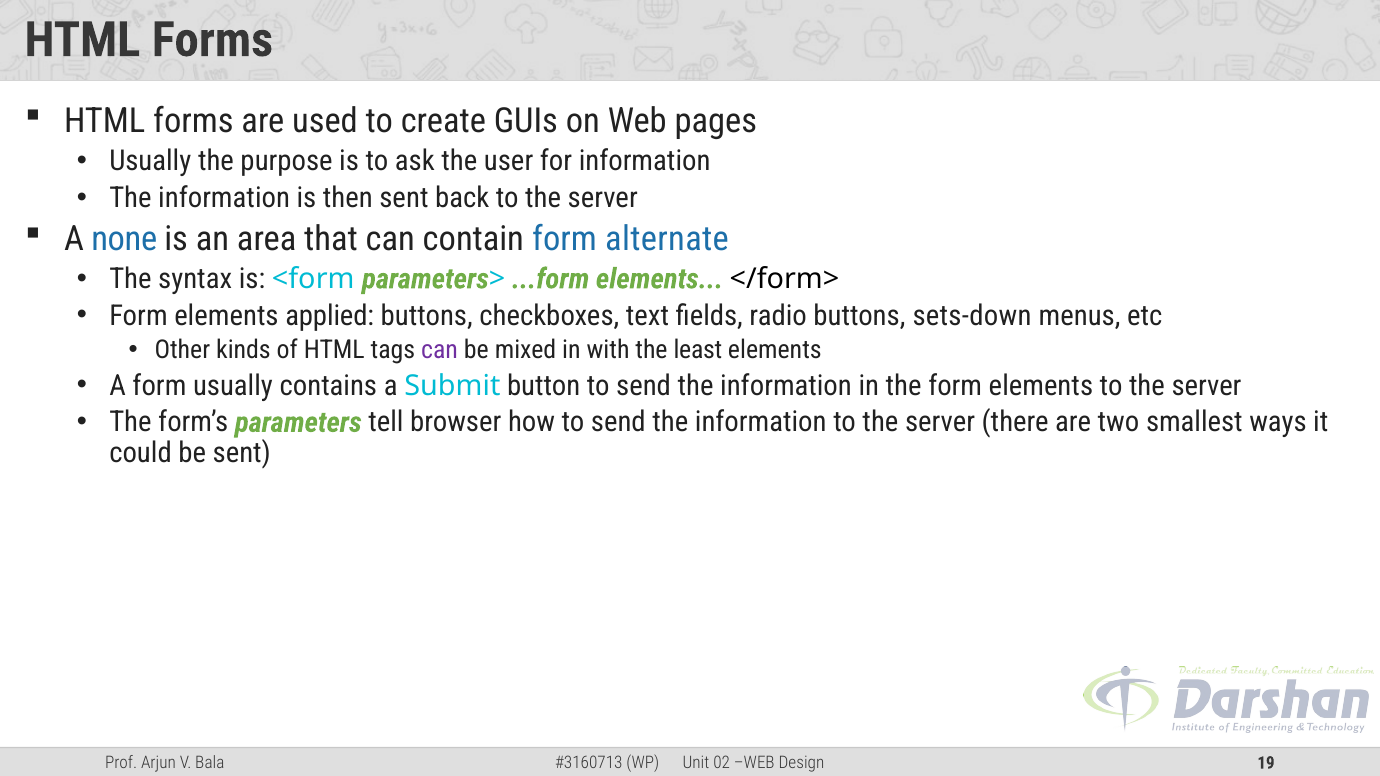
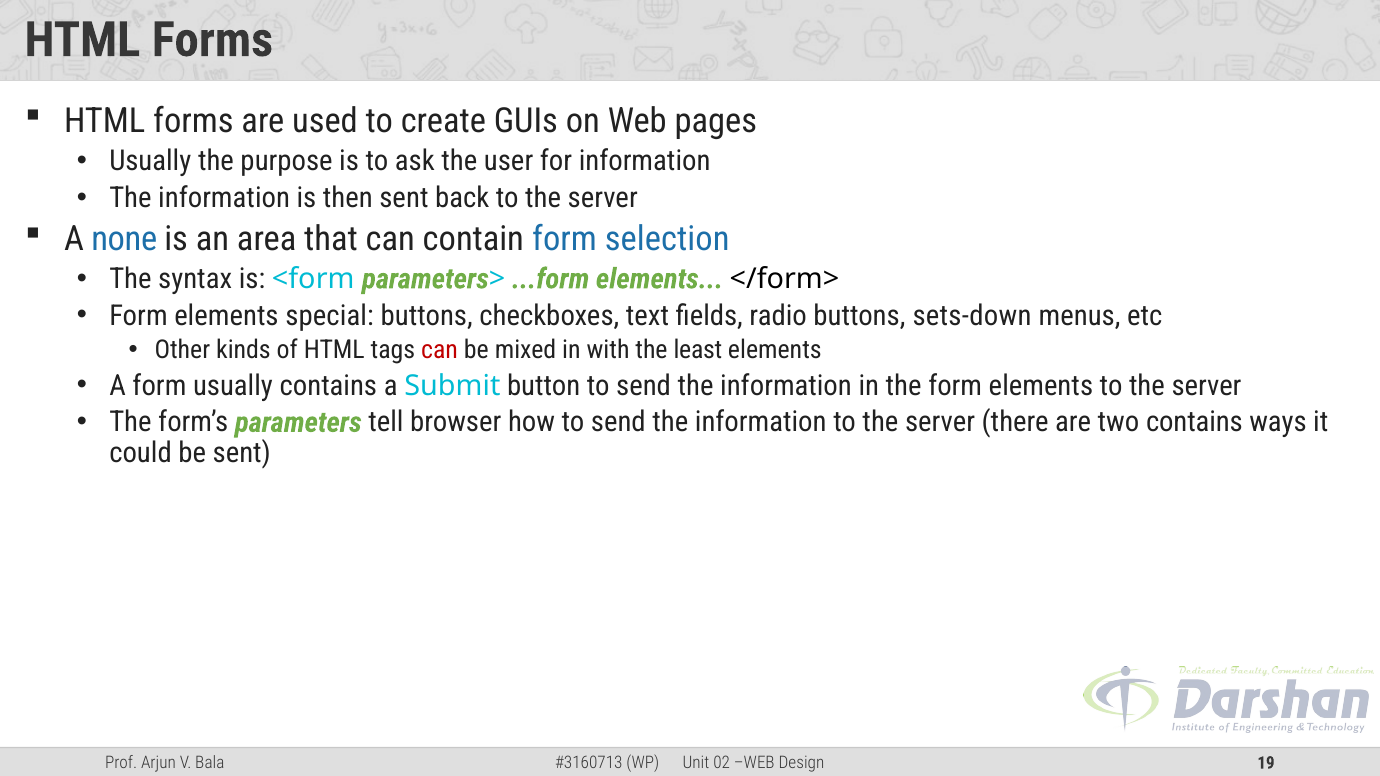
alternate: alternate -> selection (667, 239)
applied: applied -> special (330, 316)
can colour: purple -> red (440, 350)
two smallest: smallest -> contains (1194, 422)
